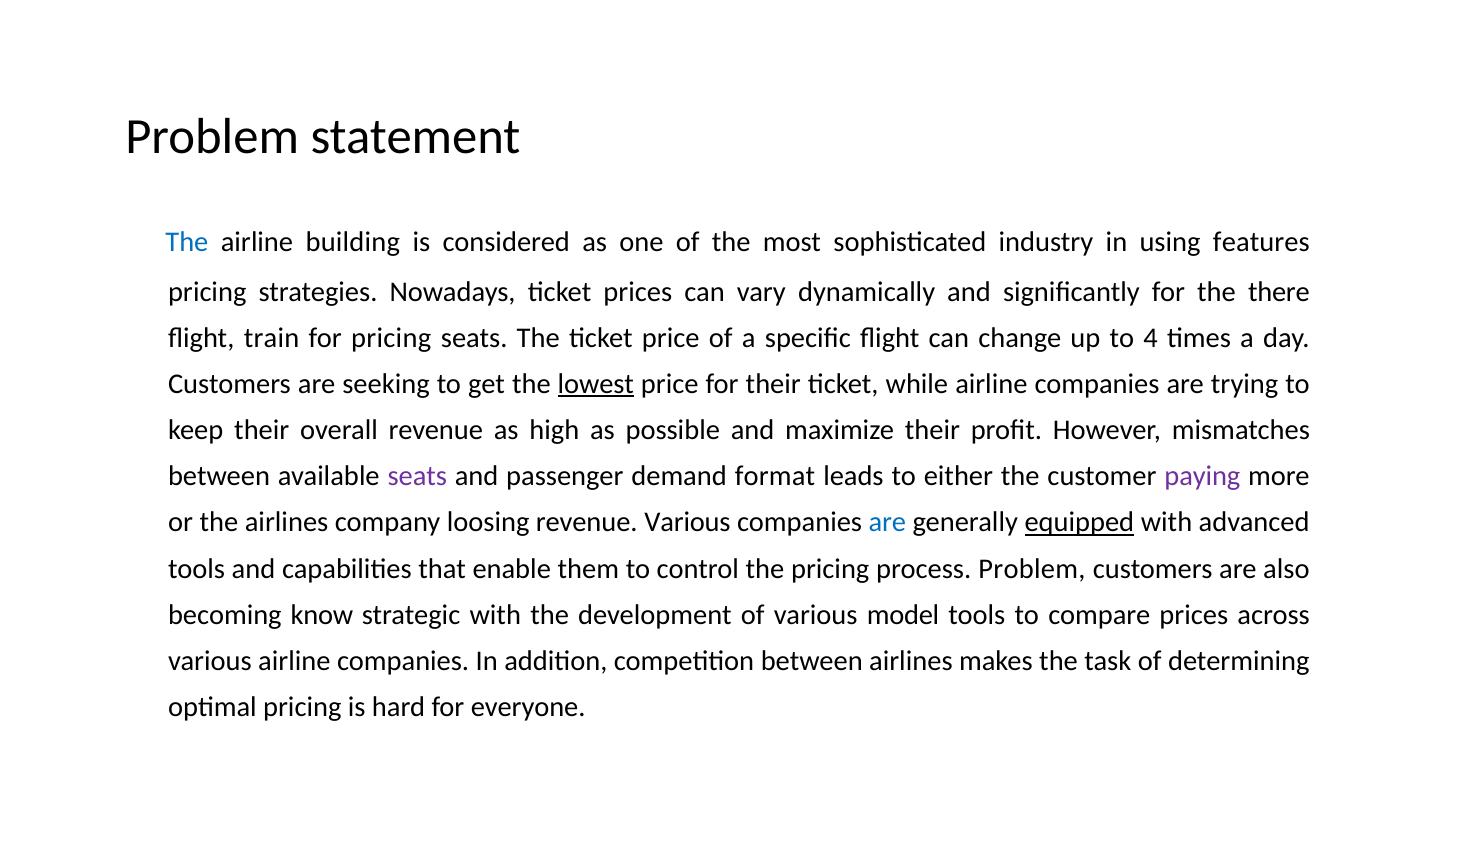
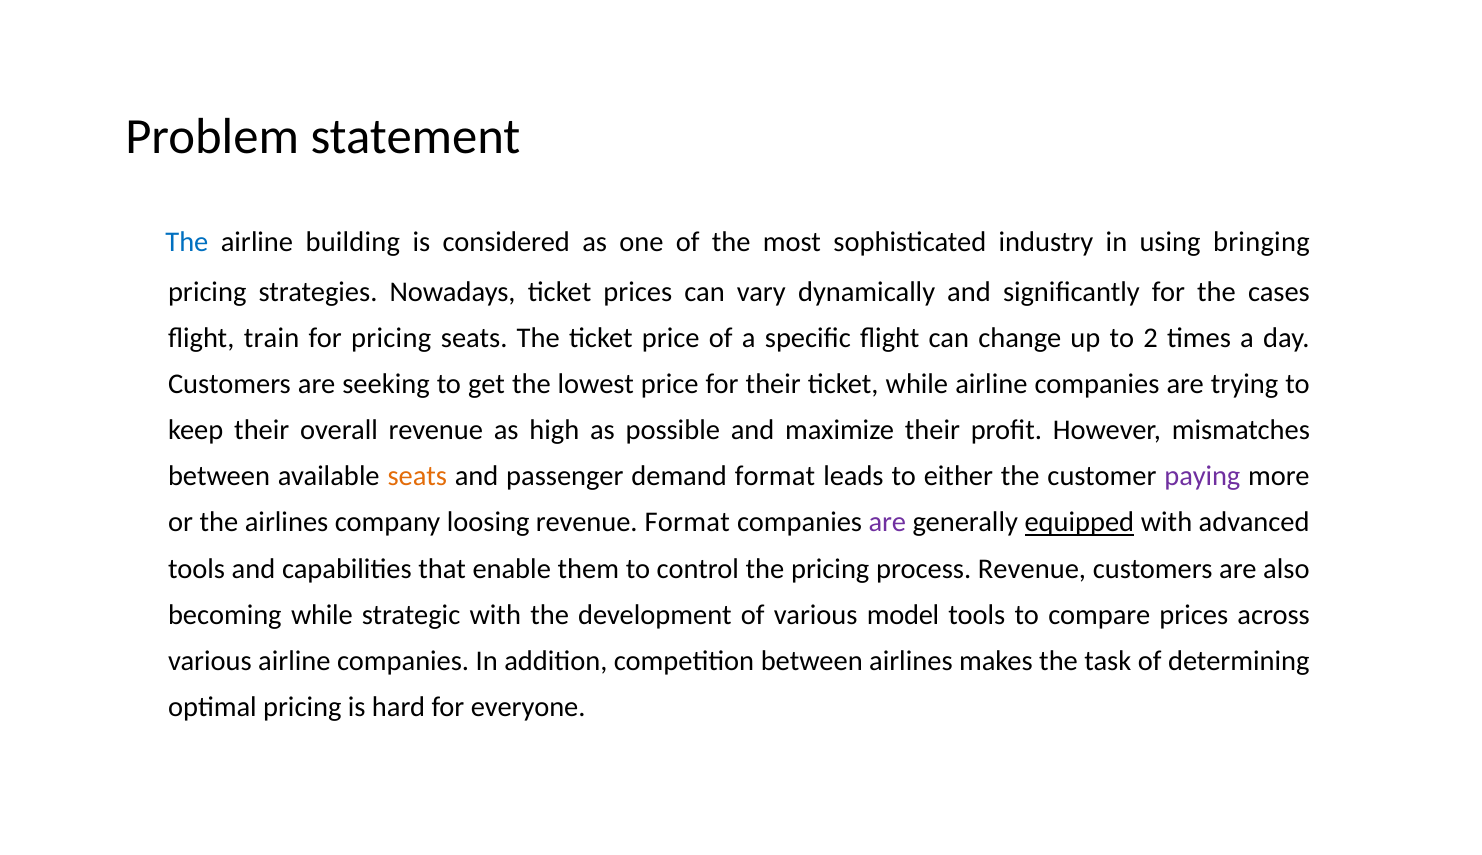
features: features -> bringing (1261, 242)
there: there -> cases (1279, 292)
4: 4 -> 2 (1151, 338)
lowest underline: present -> none (596, 384)
seats colour: purple -> orange (417, 476)
revenue Various: Various -> Format (687, 522)
are colour: blue -> purple (887, 522)
process Problem: Problem -> Revenue (1032, 569)
becoming know: know -> while (322, 615)
